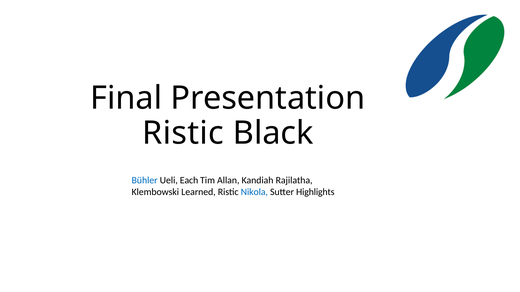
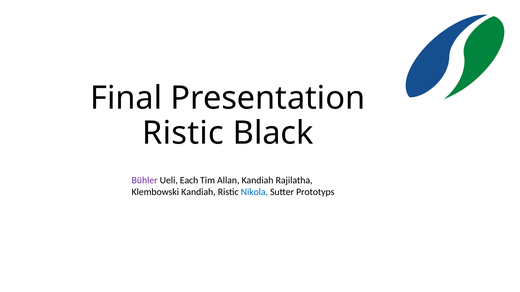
Bühler colour: blue -> purple (145, 181)
Klembowski Learned: Learned -> Kandiah (198, 192)
Highlights: Highlights -> Prototyps (315, 192)
